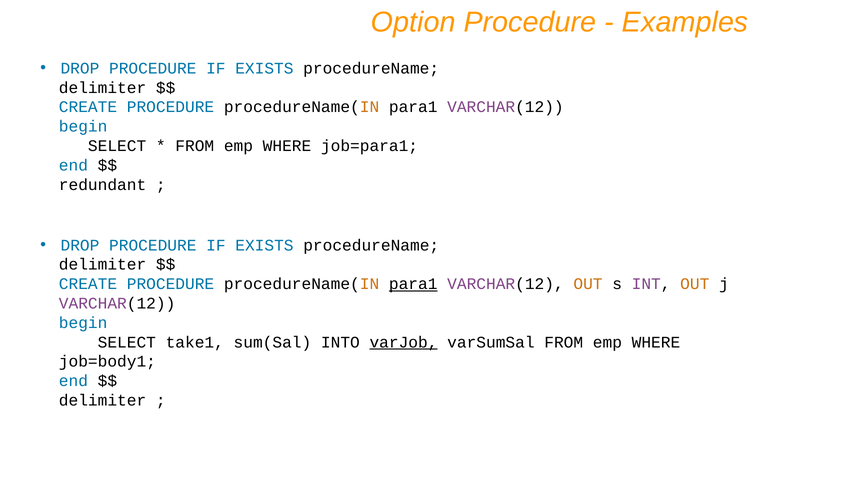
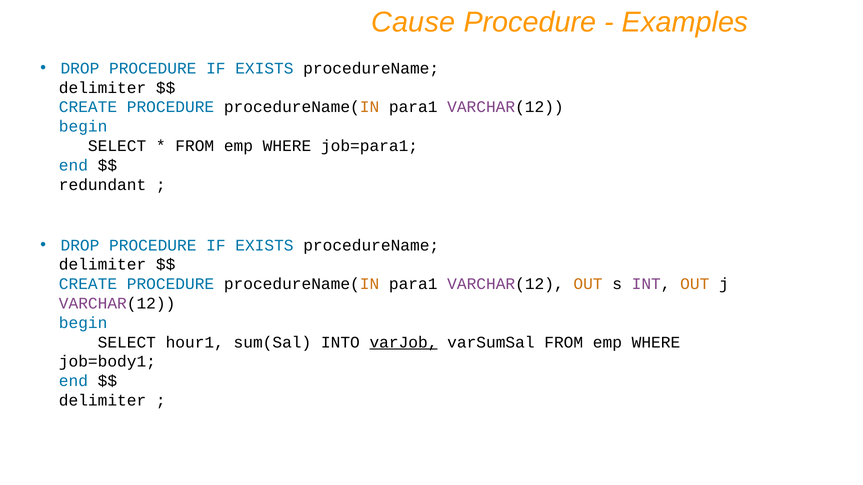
Option: Option -> Cause (413, 22)
para1 underline: present -> none (413, 284)
take1: take1 -> hour1 (195, 343)
